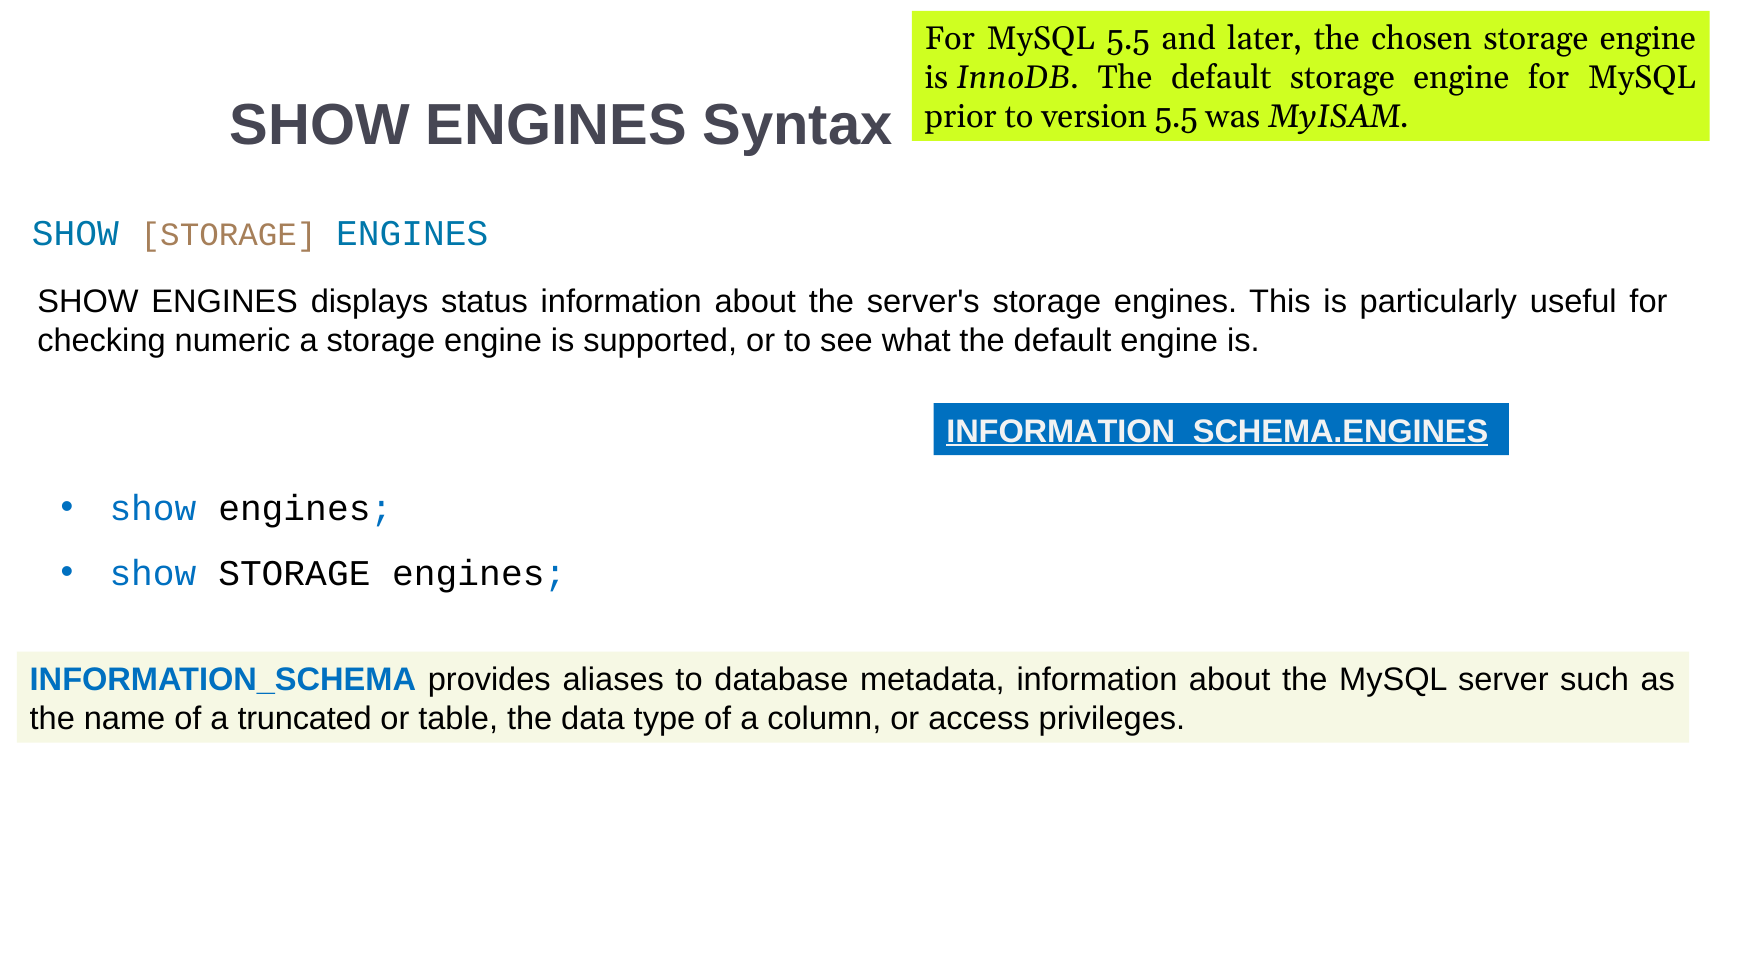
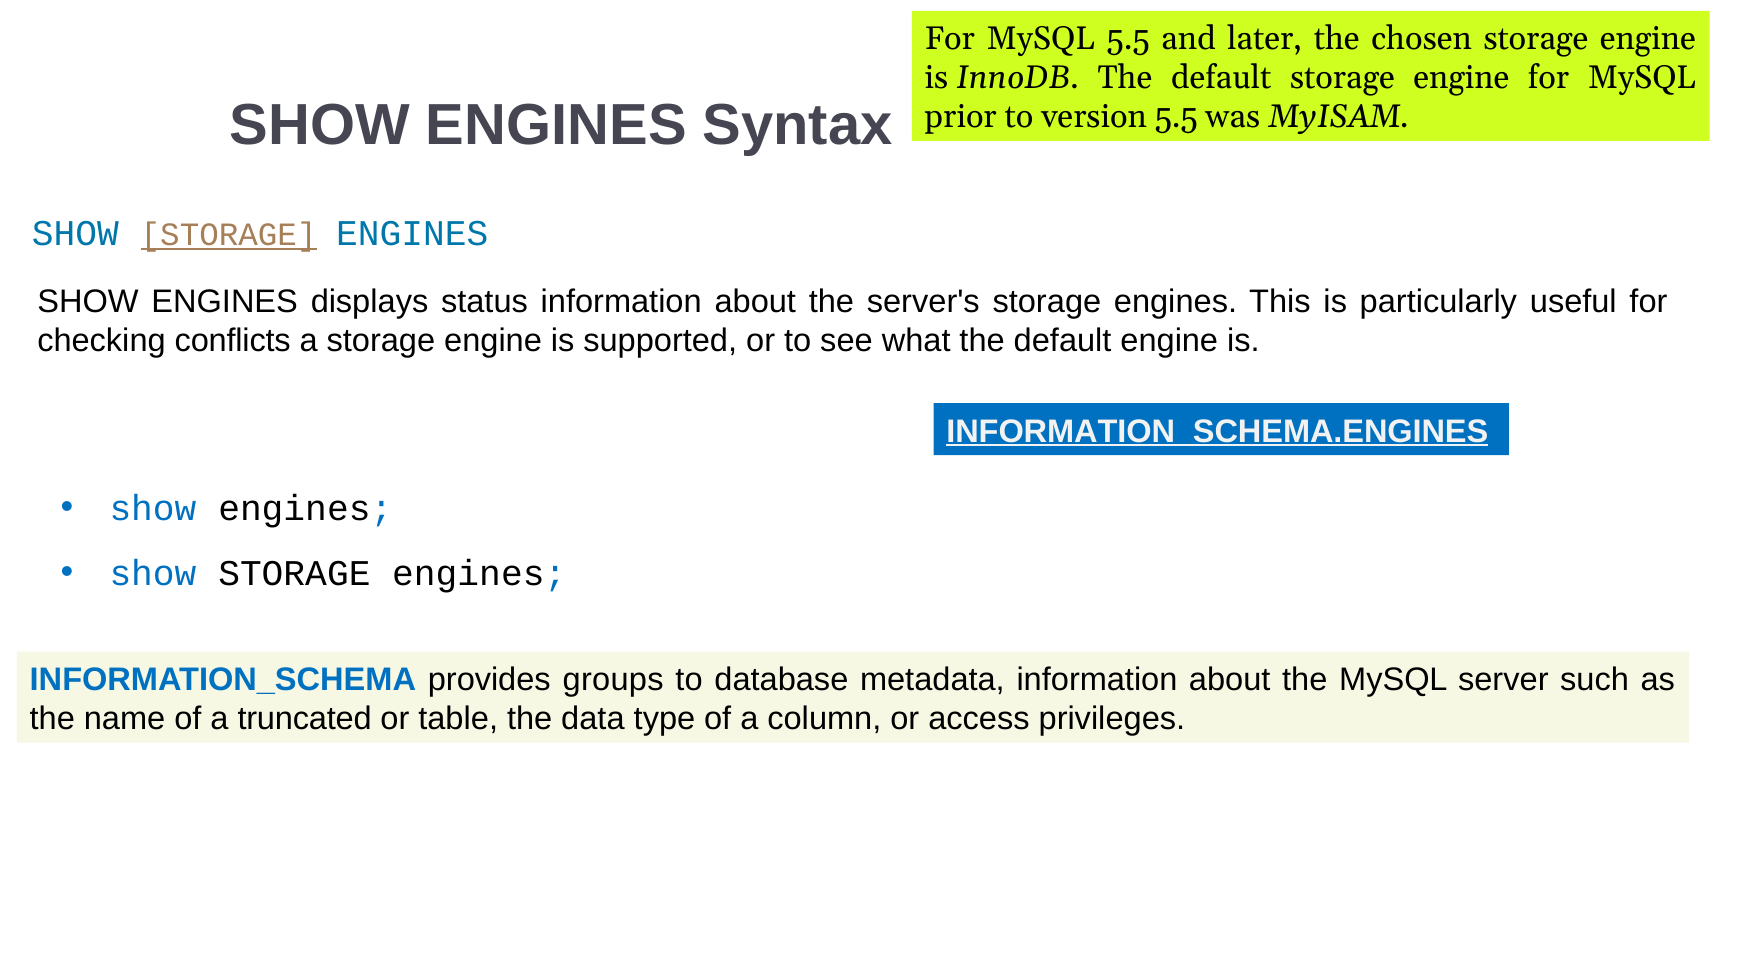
STORAGE underline: none -> present (229, 235)
numeric: numeric -> conflicts (233, 341)
aliases: aliases -> groups (613, 680)
